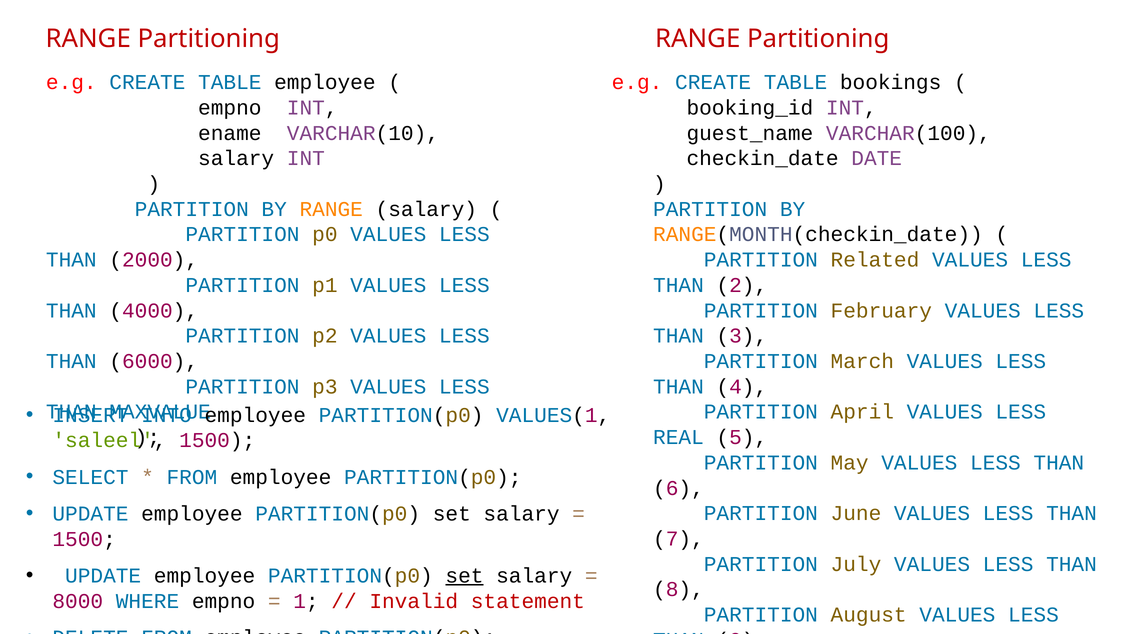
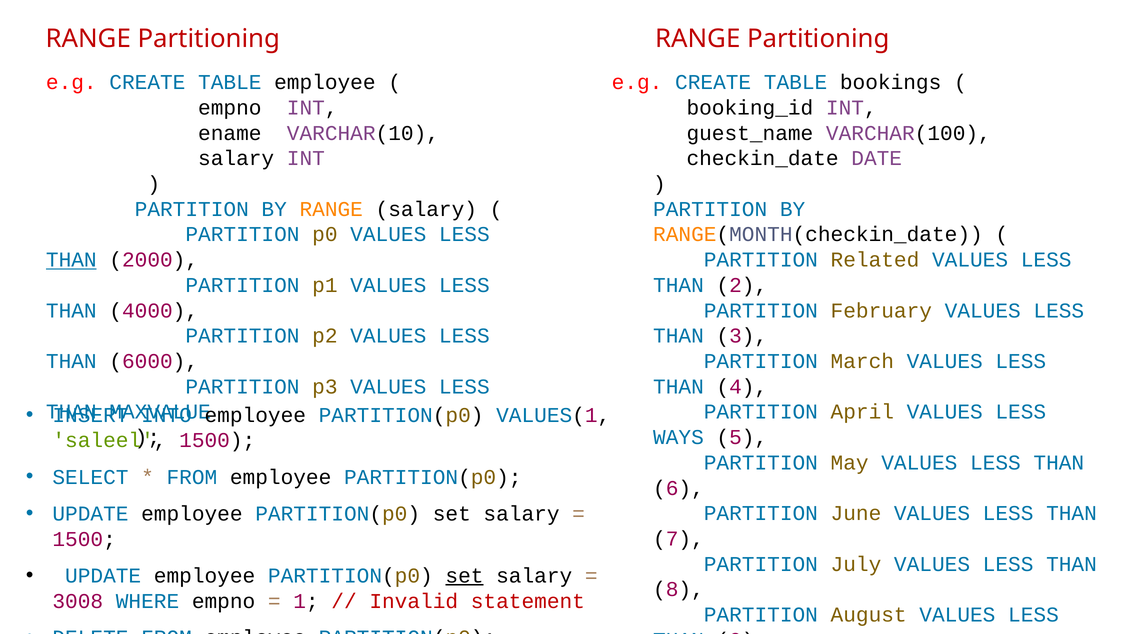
THAN underline: none -> present (71, 260)
REAL: REAL -> WAYS (678, 437)
8000: 8000 -> 3008 (78, 601)
